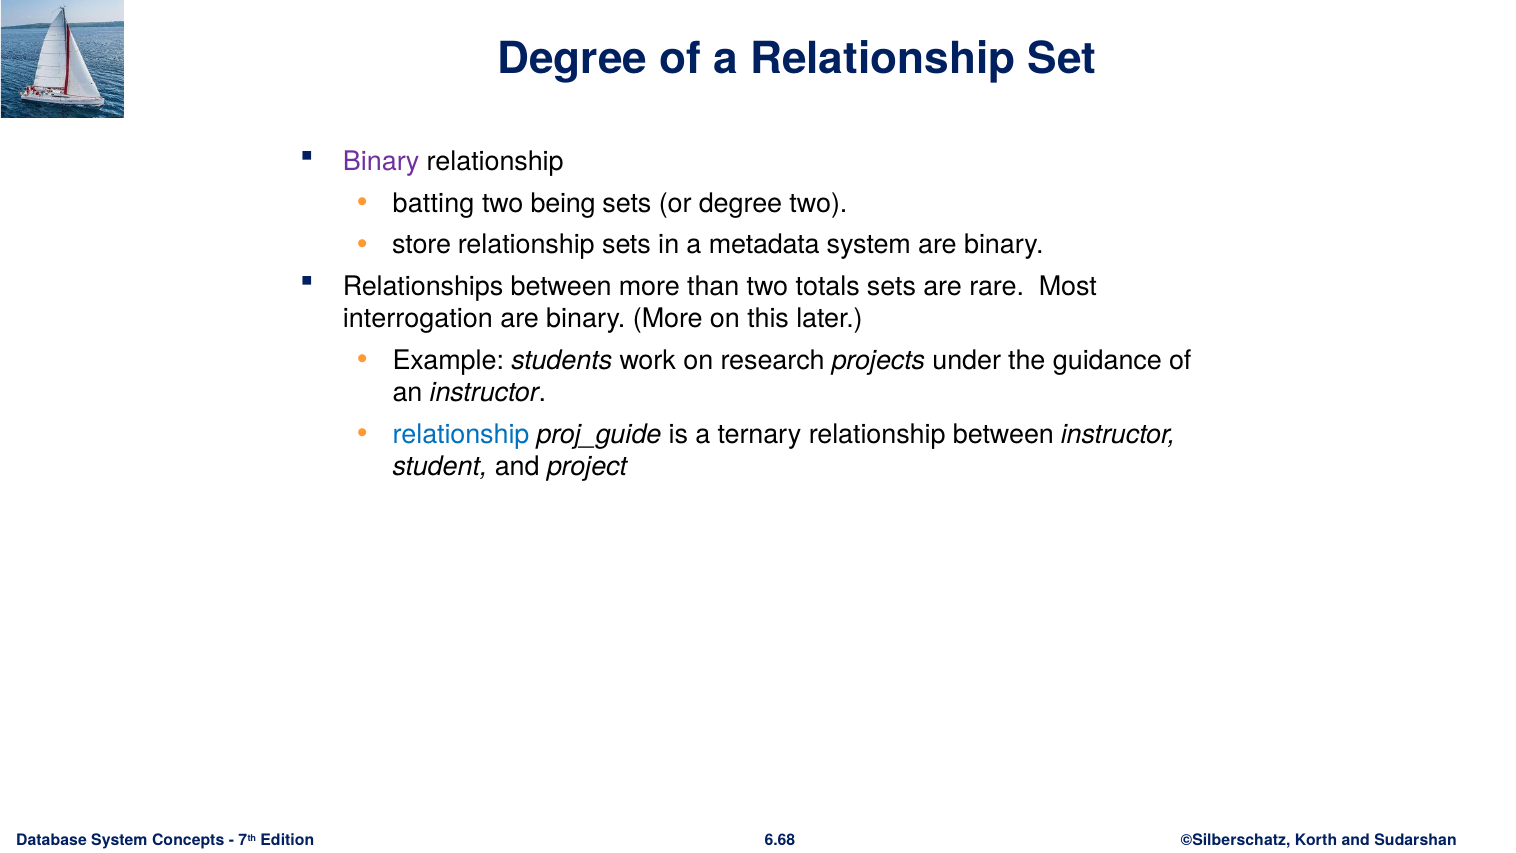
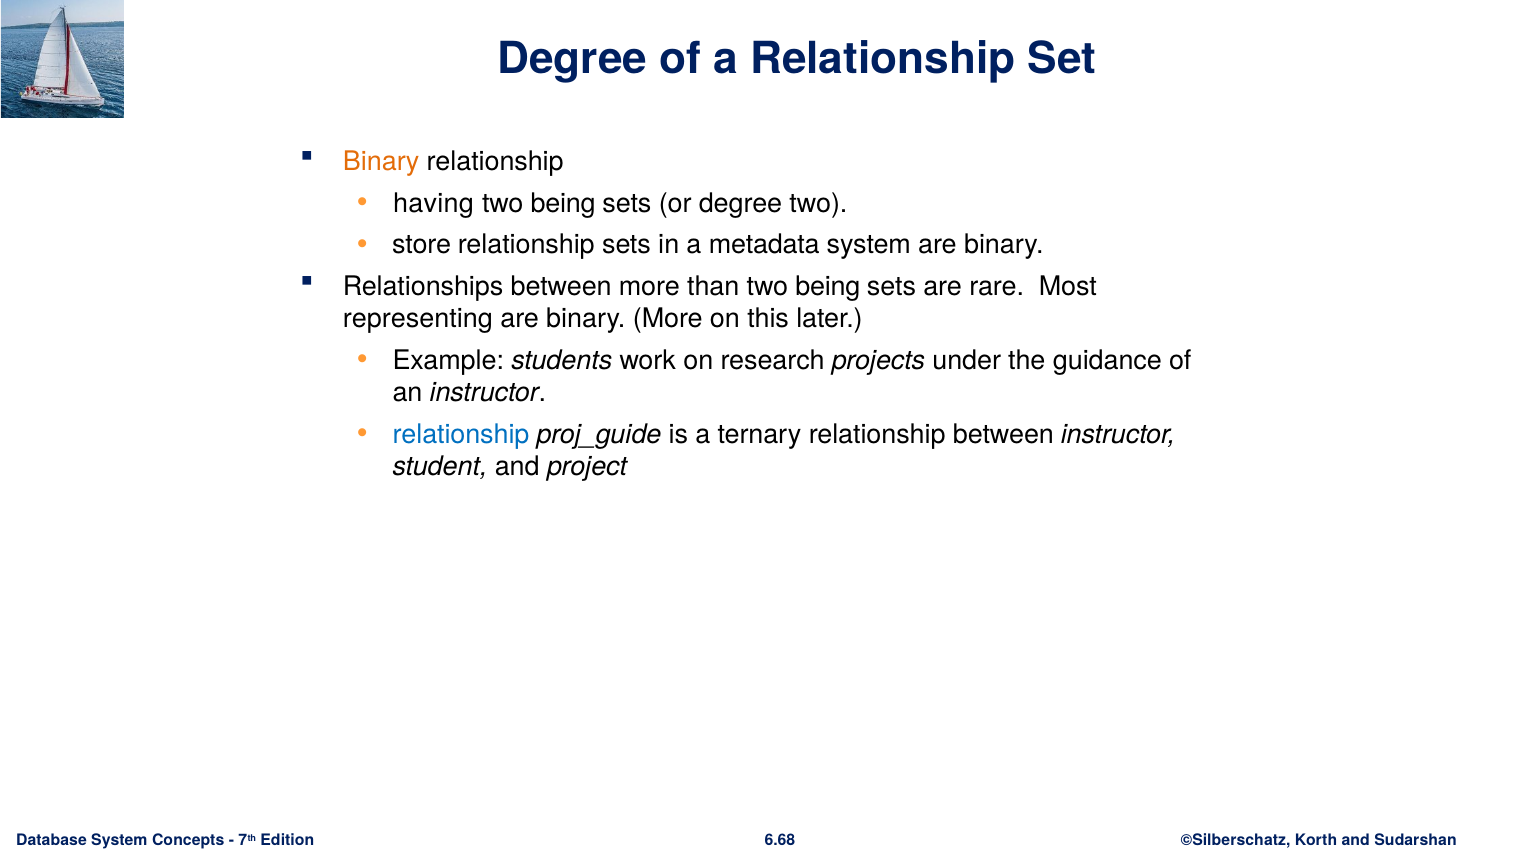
Binary colour: purple -> orange (381, 162)
batting: batting -> having (433, 203)
than two totals: totals -> being (828, 286)
interrogation: interrogation -> representing (418, 319)
